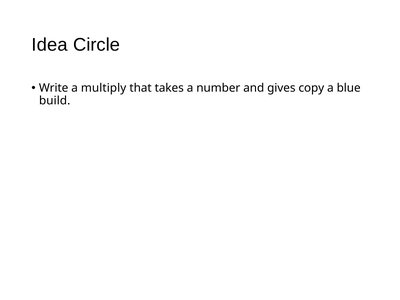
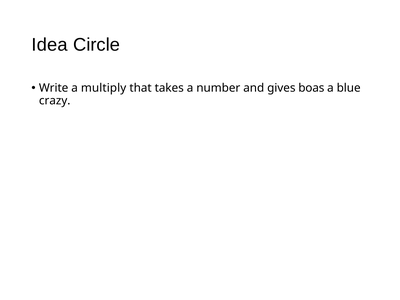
copy: copy -> boas (311, 88)
build: build -> crazy (55, 101)
